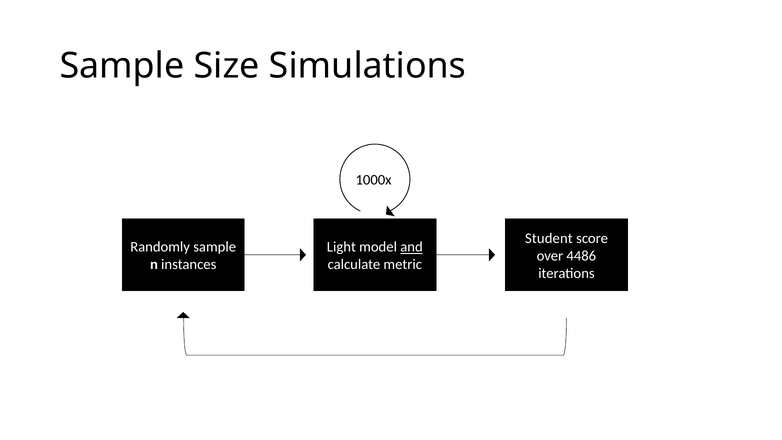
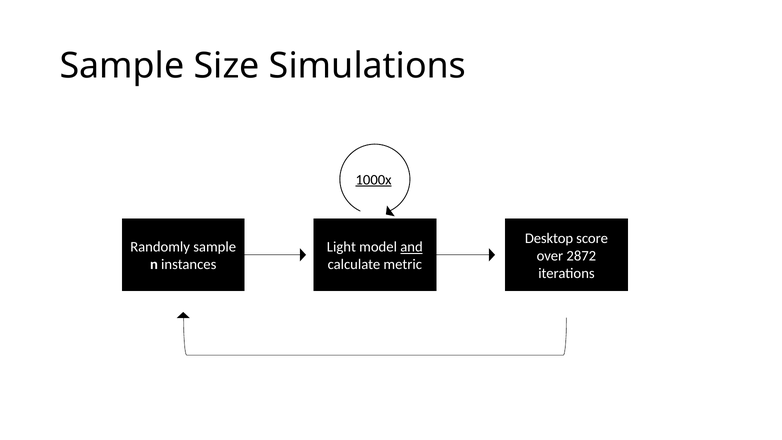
1000x underline: none -> present (374, 180)
Student: Student -> Desktop (549, 238)
4486: 4486 -> 2872 (581, 256)
